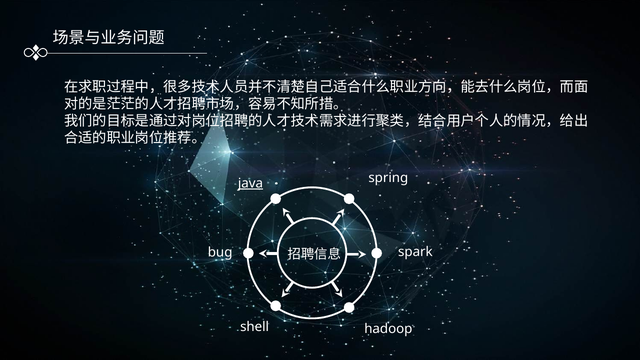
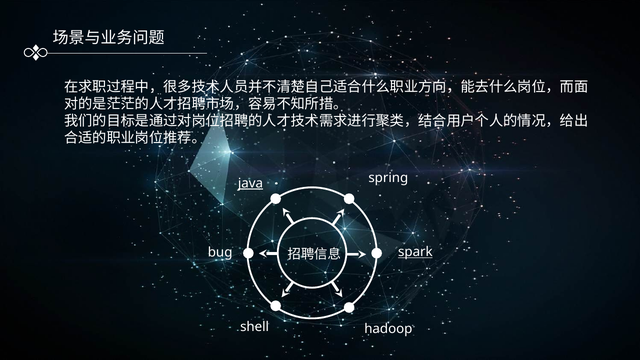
spark underline: none -> present (415, 252)
